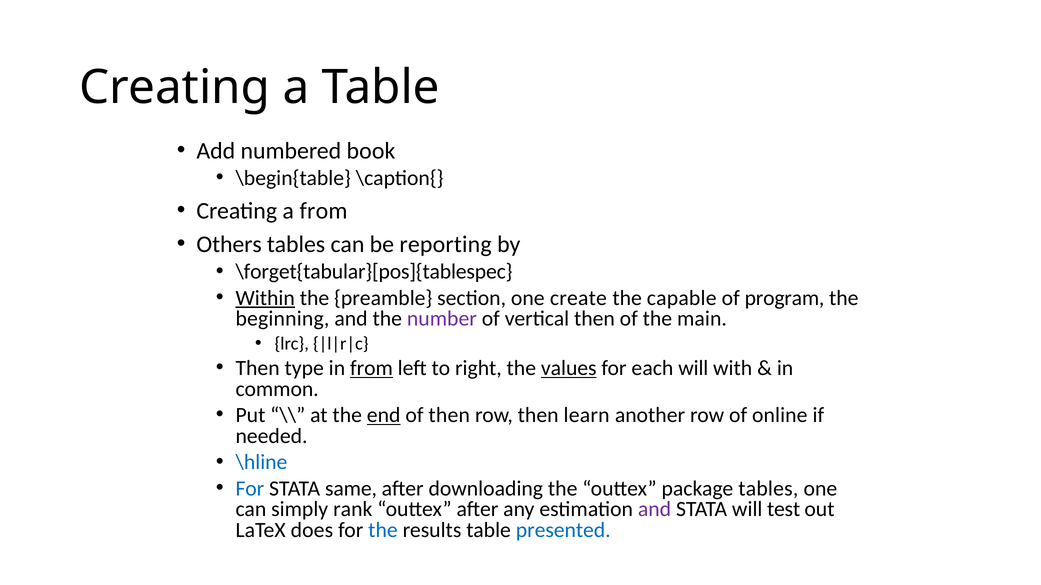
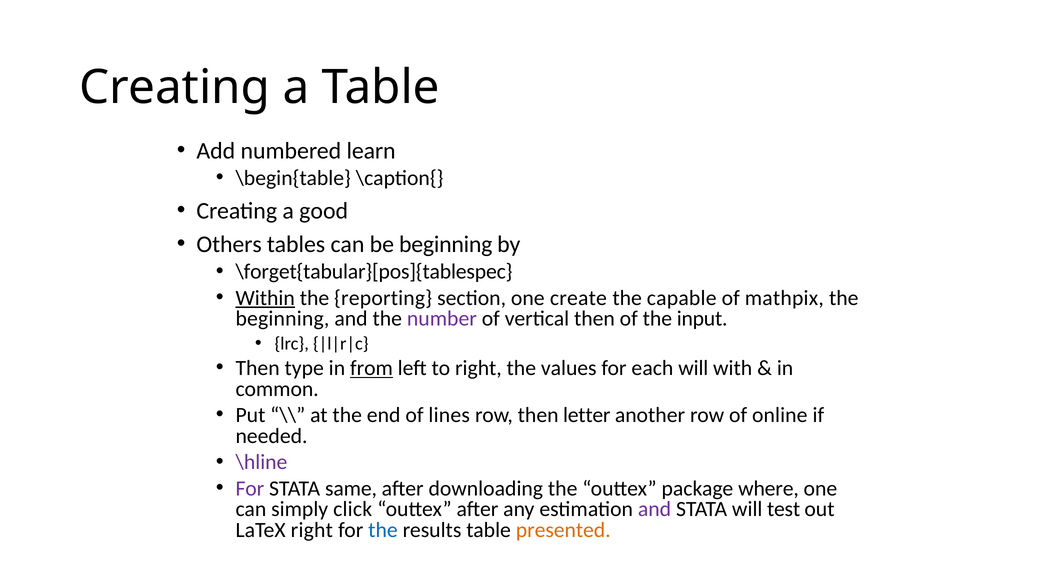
book: book -> learn (371, 151)
a from: from -> good (324, 211)
be reporting: reporting -> beginning (446, 245)
preamble: preamble -> reporting (383, 298)
program: program -> mathpix (784, 298)
main: main -> input (702, 319)
values underline: present -> none (569, 369)
end underline: present -> none (384, 416)
of then: then -> lines (449, 416)
learn: learn -> letter (587, 416)
\hline colour: blue -> purple (261, 463)
For colour: blue -> purple (250, 489)
package tables: tables -> where (768, 489)
rank: rank -> click (353, 510)
LaTeX does: does -> right (312, 531)
presented colour: blue -> orange (563, 531)
